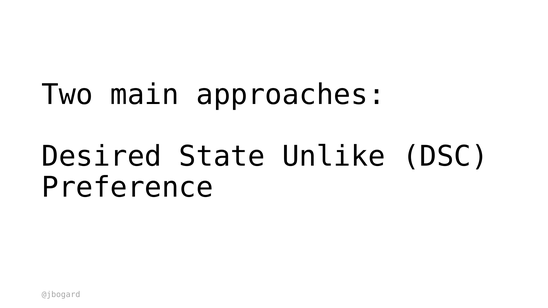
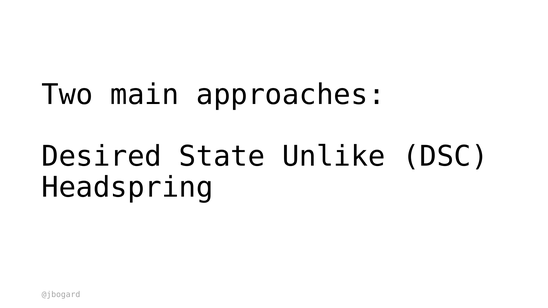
Preference: Preference -> Headspring (127, 187)
